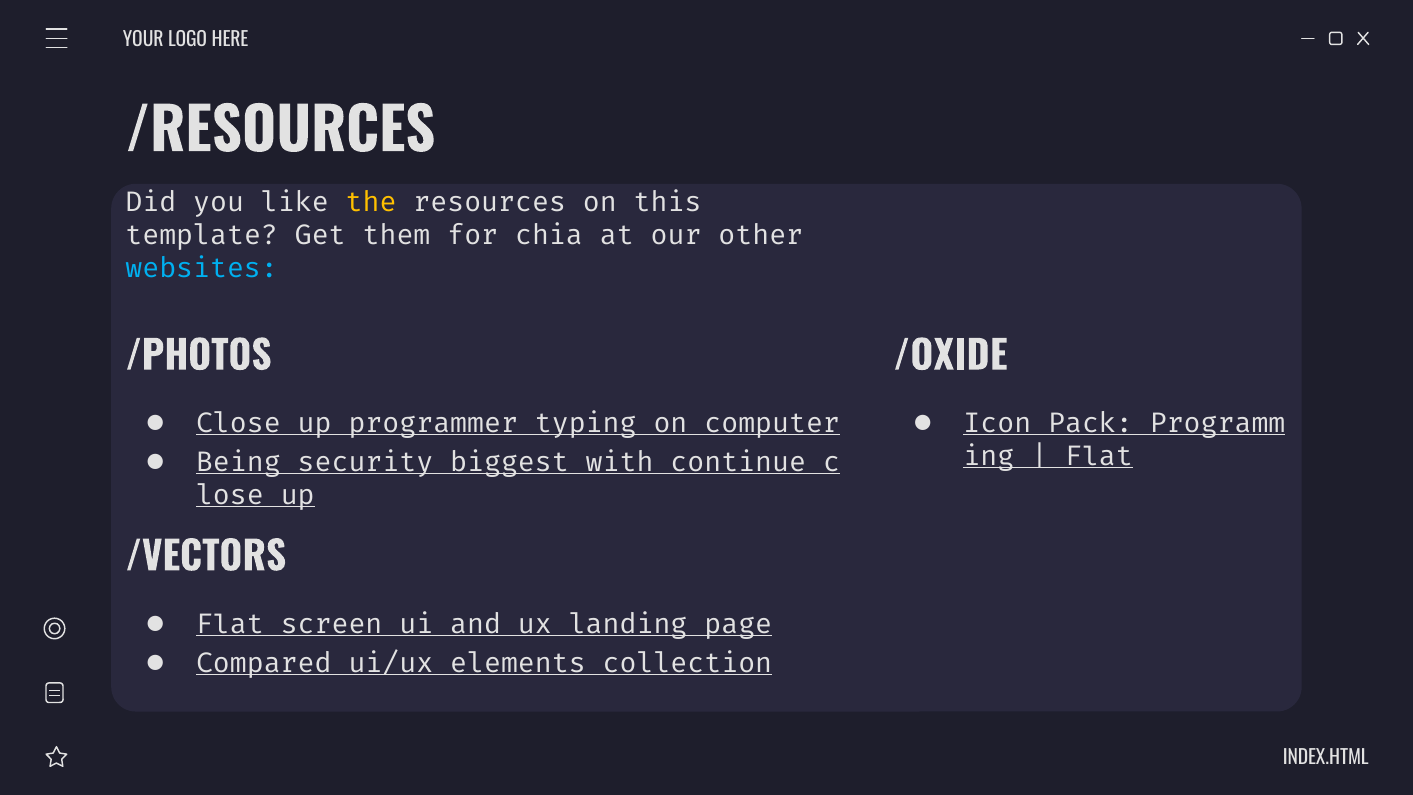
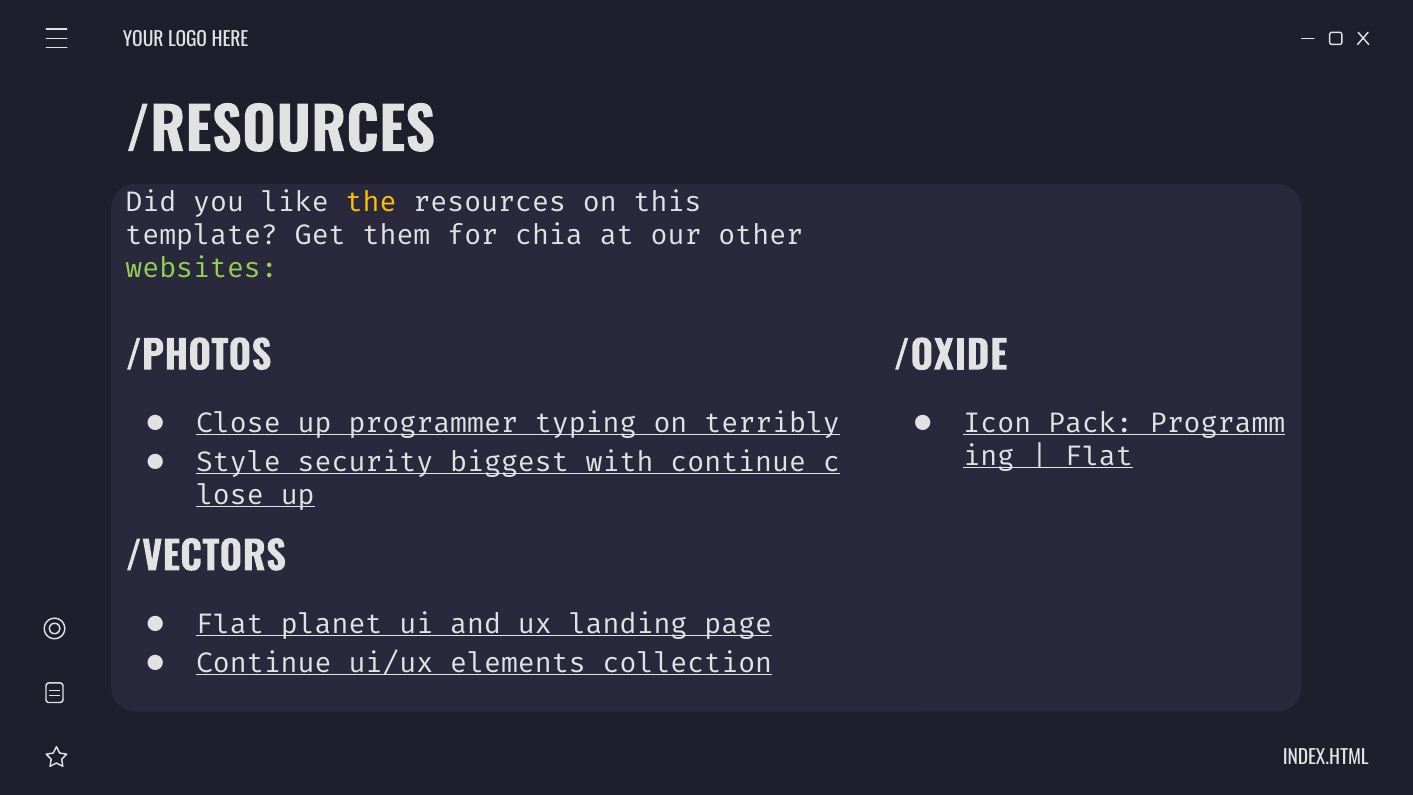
websites colour: light blue -> light green (202, 268)
computer: computer -> terribly (772, 424)
Being: Being -> Style (238, 463)
screen: screen -> planet (332, 624)
Compared: Compared -> Continue (264, 663)
